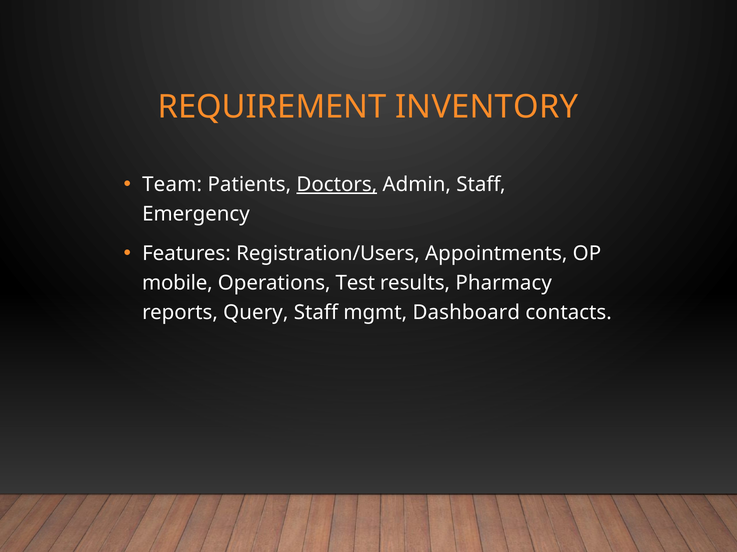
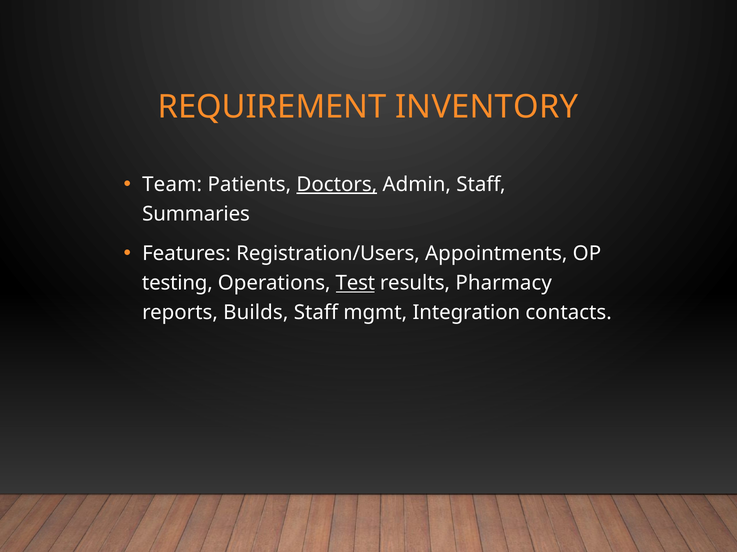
Emergency: Emergency -> Summaries (196, 214)
mobile: mobile -> testing (177, 283)
Test underline: none -> present (355, 283)
Query: Query -> Builds (256, 313)
Dashboard: Dashboard -> Integration (466, 313)
